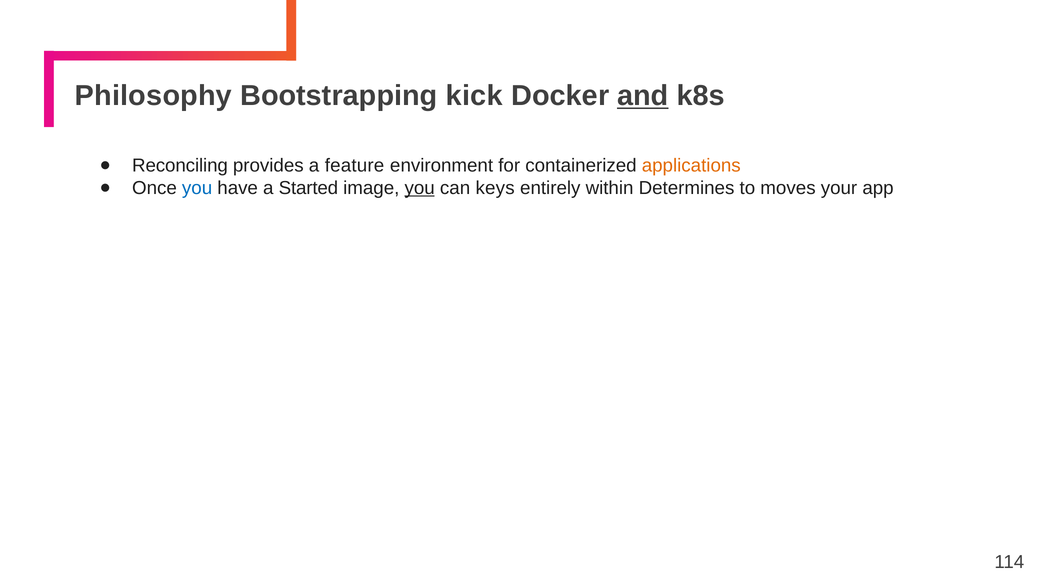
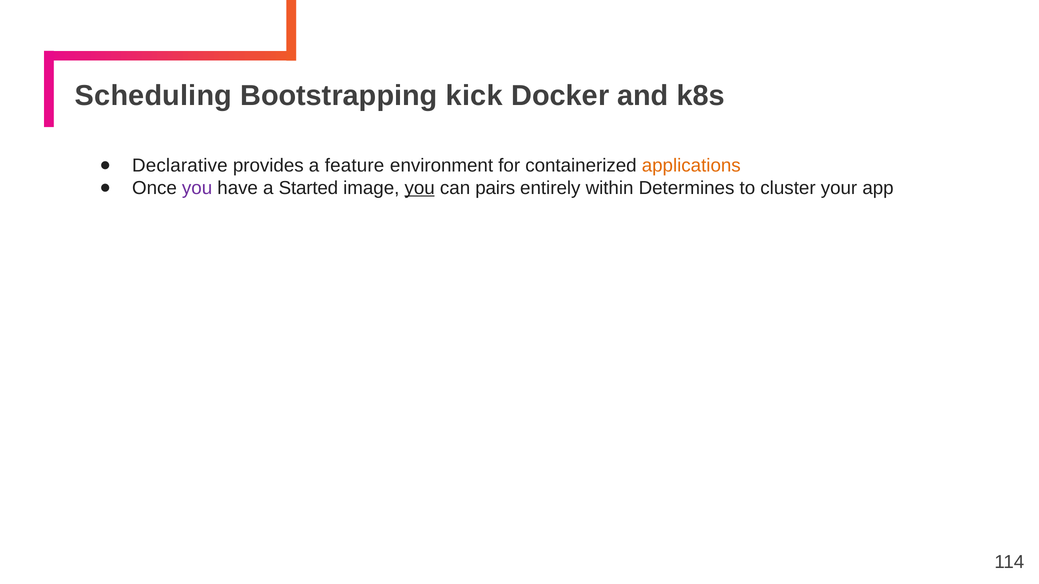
Philosophy: Philosophy -> Scheduling (153, 96)
and underline: present -> none (643, 96)
Reconciling: Reconciling -> Declarative (180, 166)
you colour: blue -> purple (197, 188)
keys: keys -> pairs (495, 188)
moves: moves -> cluster (788, 188)
